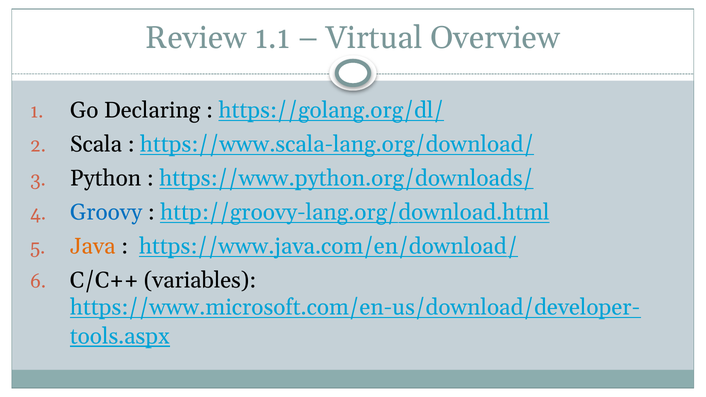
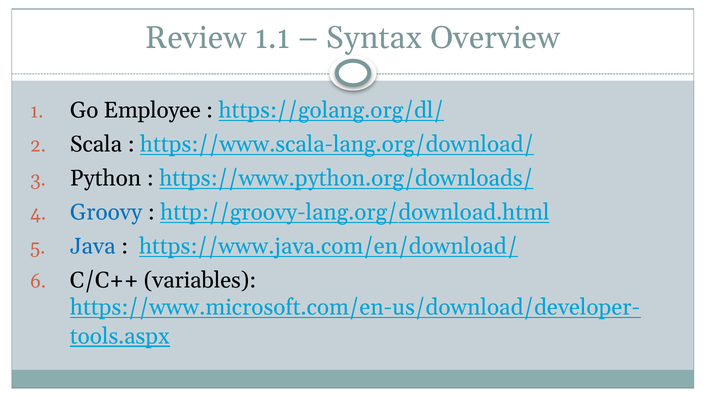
Virtual: Virtual -> Syntax (374, 38)
Declaring: Declaring -> Employee (152, 110)
Java colour: orange -> blue (93, 246)
